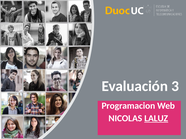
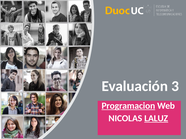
Programacion underline: none -> present (128, 106)
